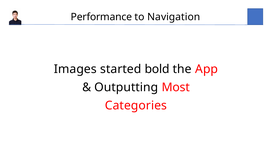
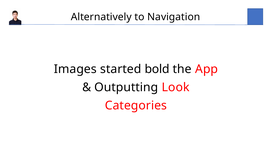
Performance: Performance -> Alternatively (101, 17)
Most: Most -> Look (176, 87)
